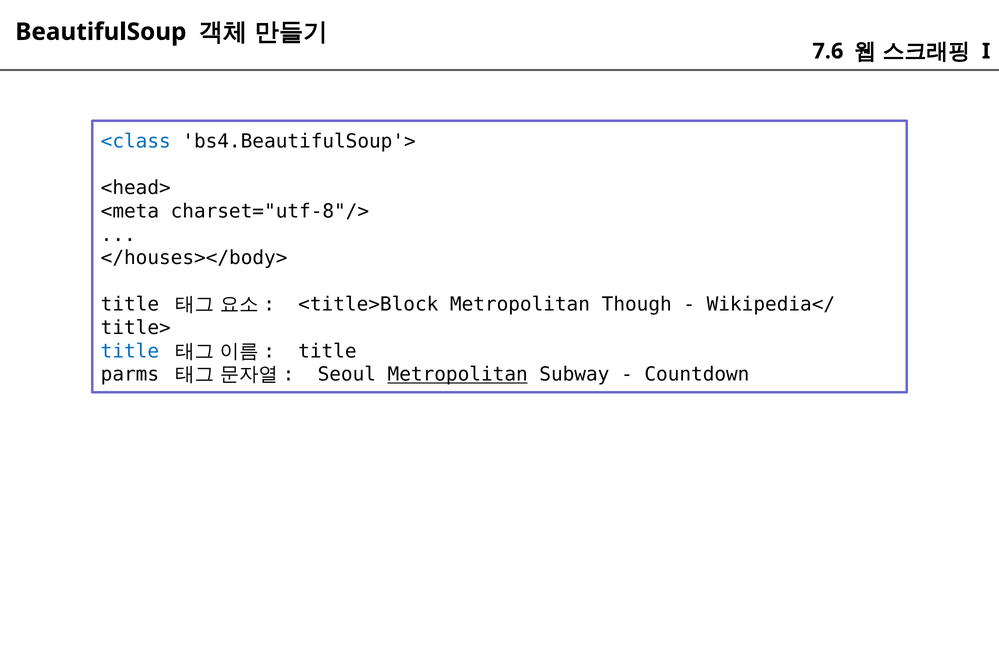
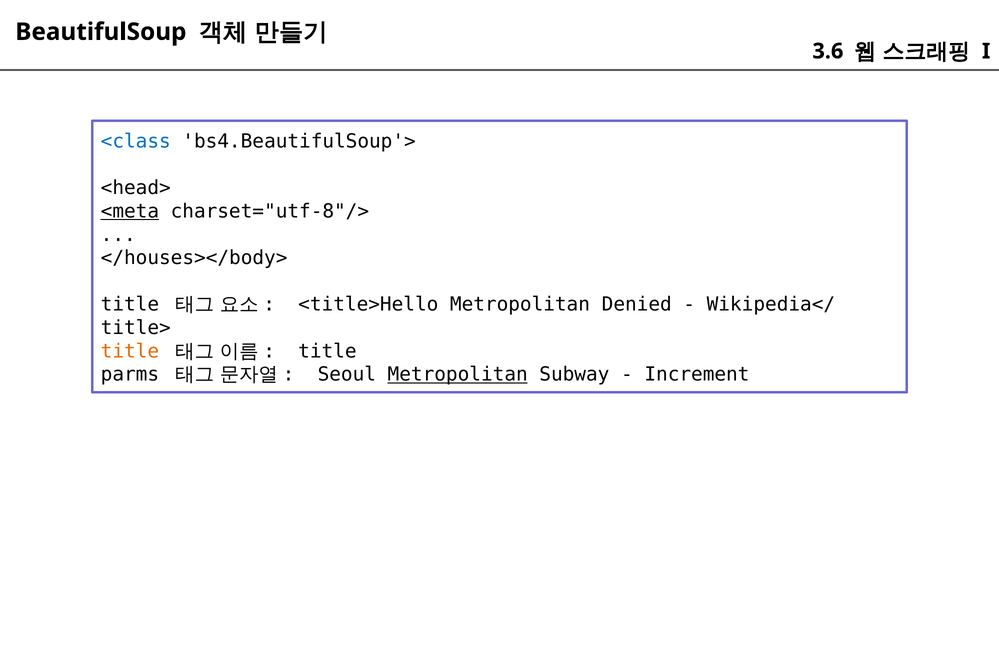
7.6: 7.6 -> 3.6 (828, 51)
<meta underline: none -> present (130, 211)
<title>Block: <title>Block -> <title>Hello (368, 305)
Though: Though -> Denied (637, 305)
title colour: blue -> orange (130, 351)
Countdown: Countdown -> Increment (697, 375)
